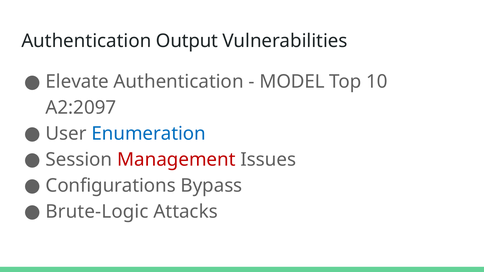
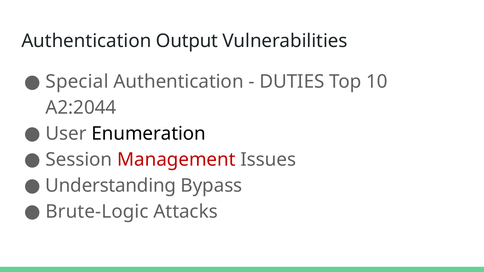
Elevate: Elevate -> Special (77, 82)
MODEL: MODEL -> DUTIES (292, 82)
A2:2097: A2:2097 -> A2:2044 (81, 108)
Enumeration colour: blue -> black (149, 134)
Configurations: Configurations -> Understanding (111, 186)
